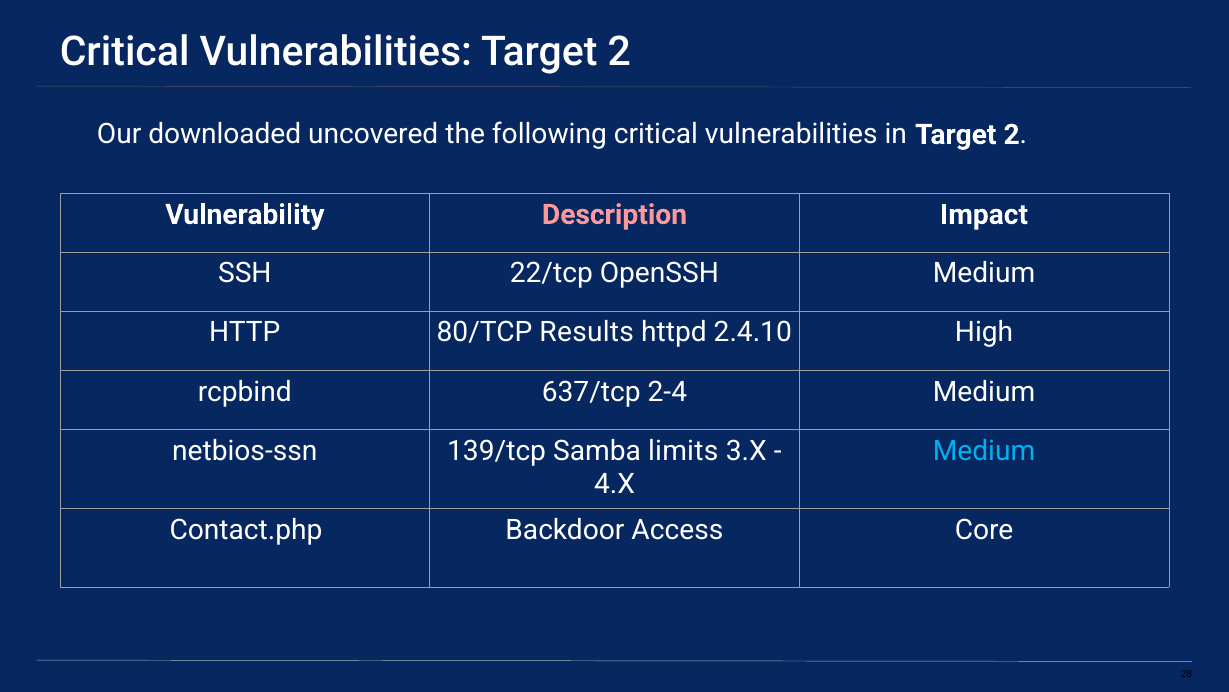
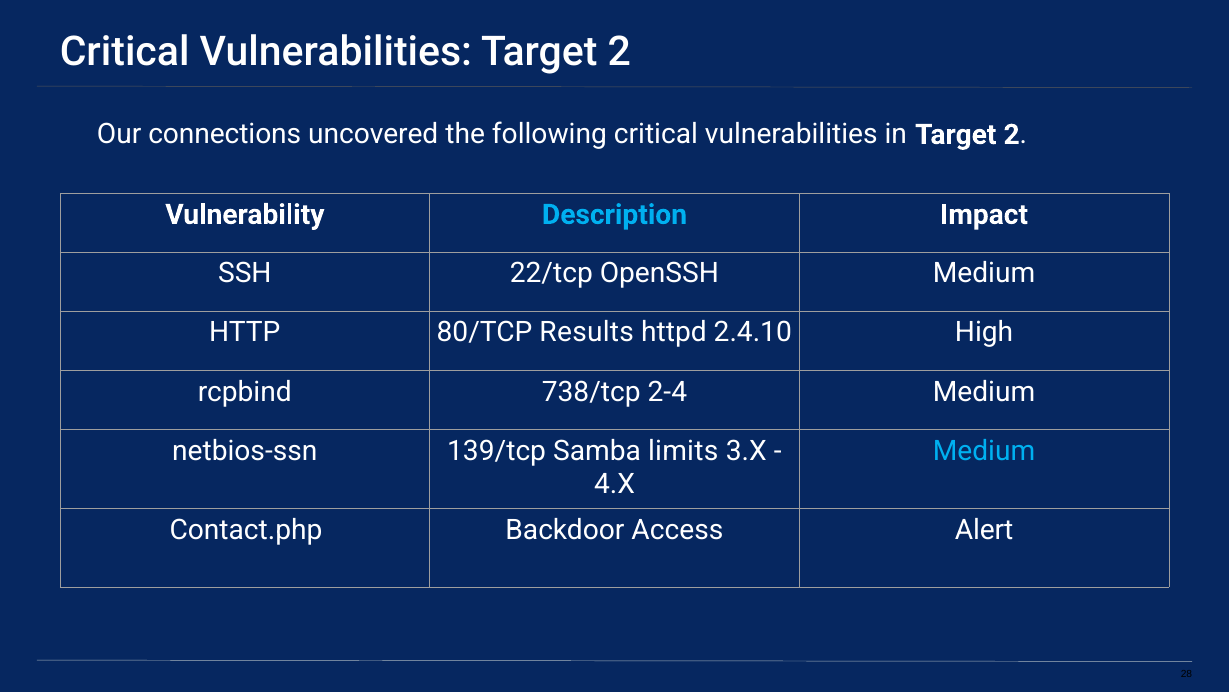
downloaded: downloaded -> connections (225, 135)
Description colour: pink -> light blue (614, 214)
637/tcp: 637/tcp -> 738/tcp (591, 392)
Core: Core -> Alert (984, 529)
